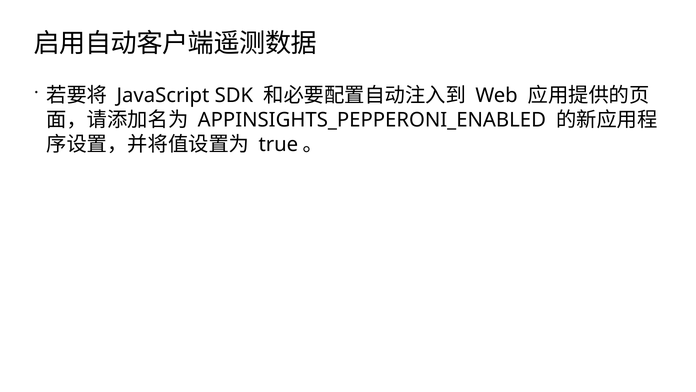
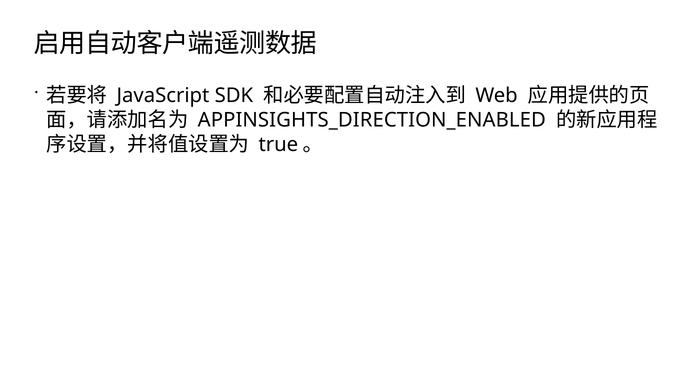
APPINSIGHTS_PEPPERONI_ENABLED: APPINSIGHTS_PEPPERONI_ENABLED -> APPINSIGHTS_DIRECTION_ENABLED (372, 120)
